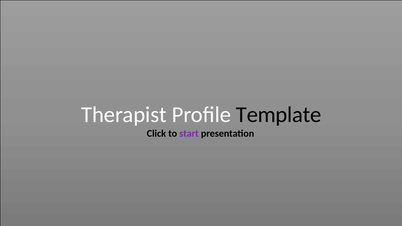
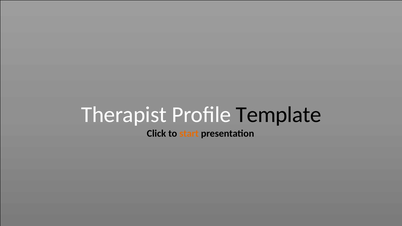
start colour: purple -> orange (189, 134)
